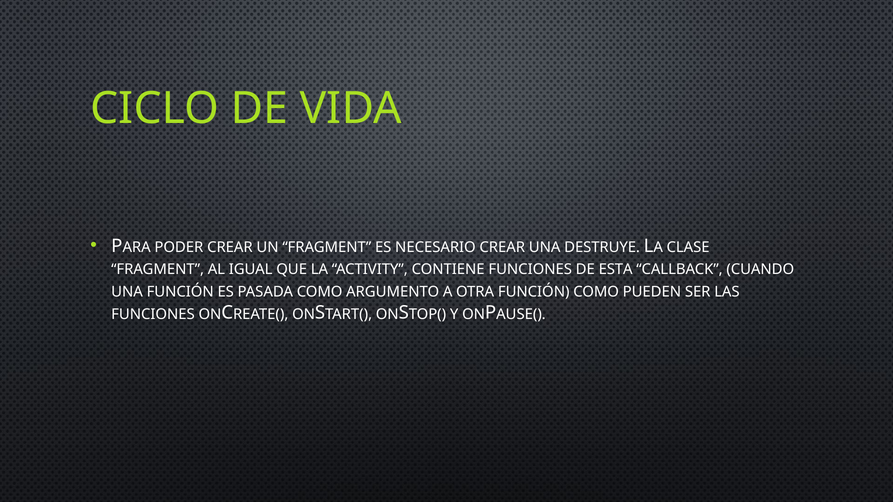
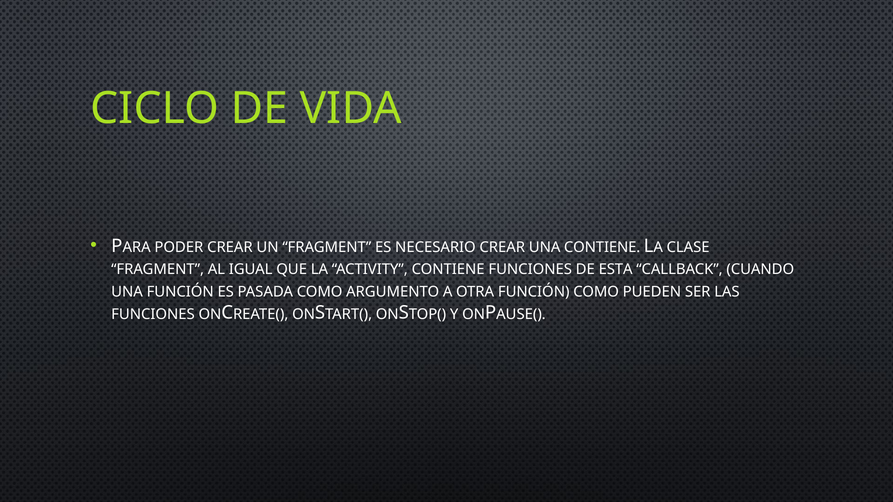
UNA DESTRUYE: DESTRUYE -> CONTIENE (602, 247)
